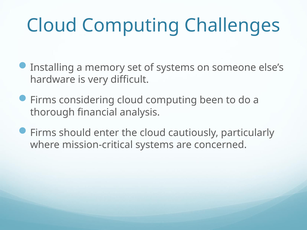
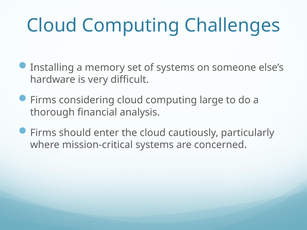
been: been -> large (212, 100)
